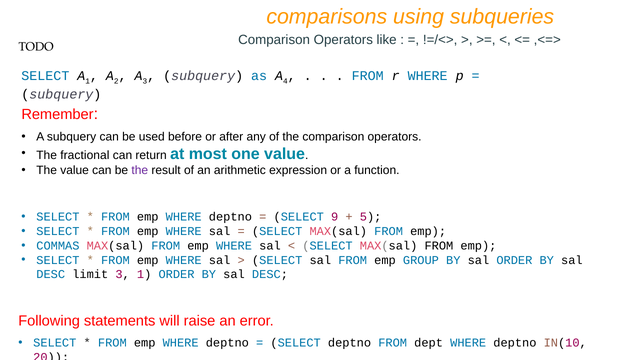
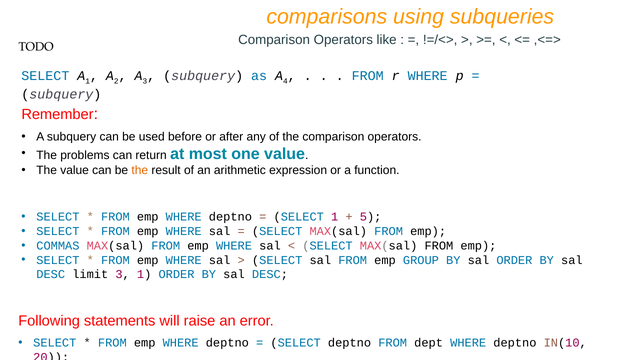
fractional: fractional -> problems (85, 155)
the colour: purple -> orange (140, 170)
SELECT 9: 9 -> 1 (335, 217)
